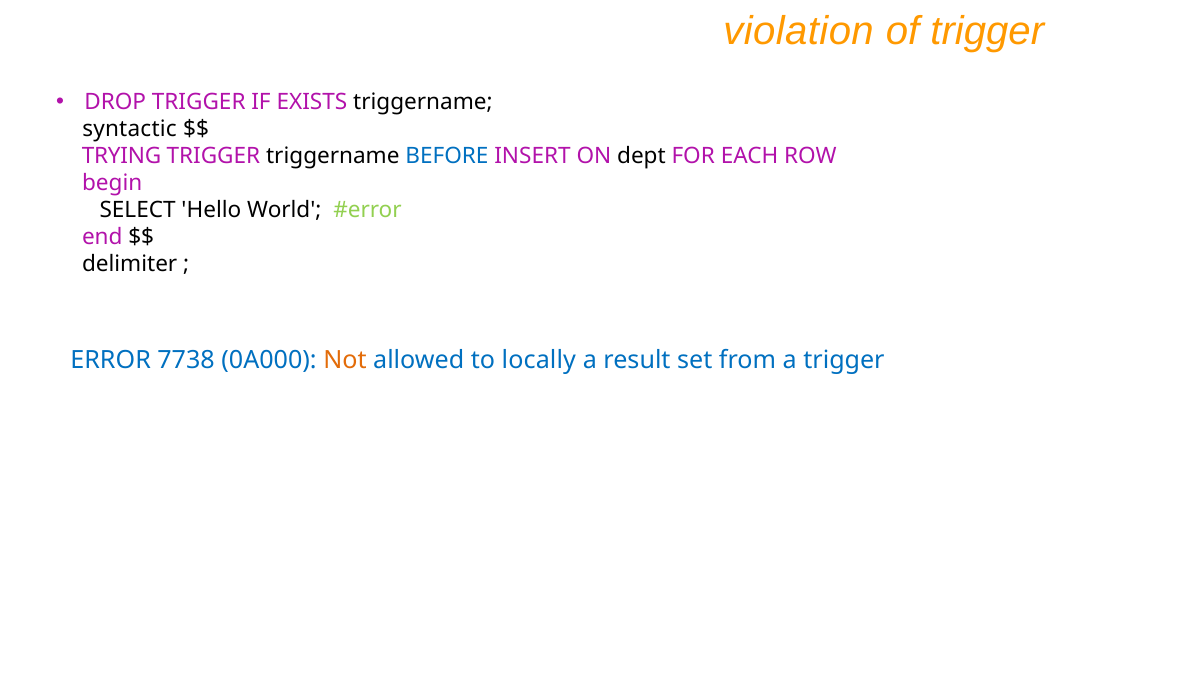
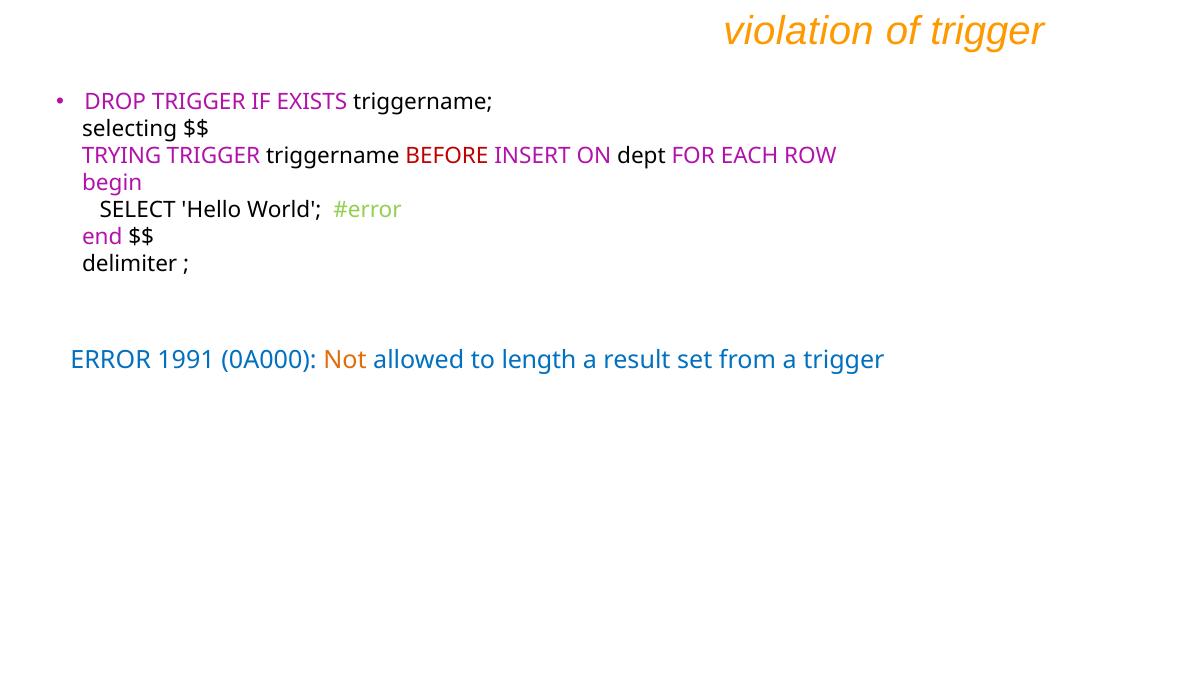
syntactic: syntactic -> selecting (130, 129)
BEFORE colour: blue -> red (447, 156)
7738: 7738 -> 1991 (186, 360)
locally: locally -> length (539, 360)
